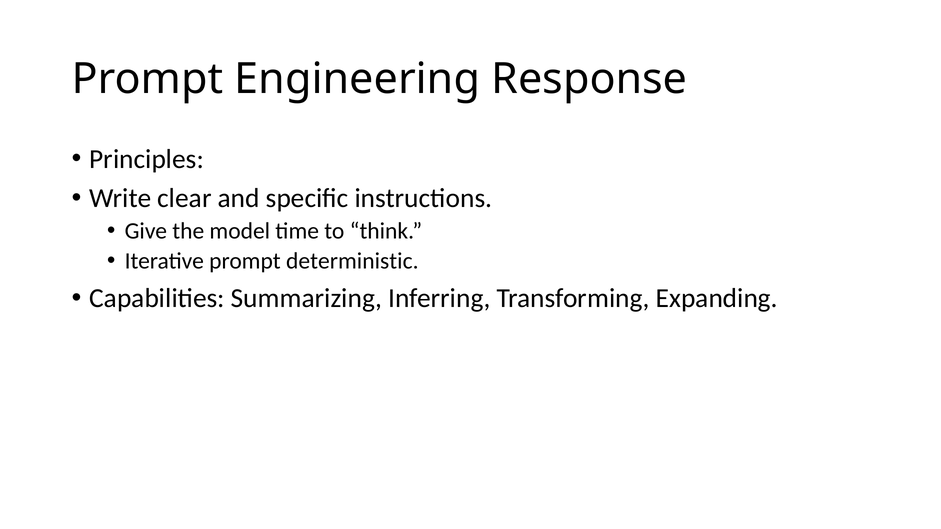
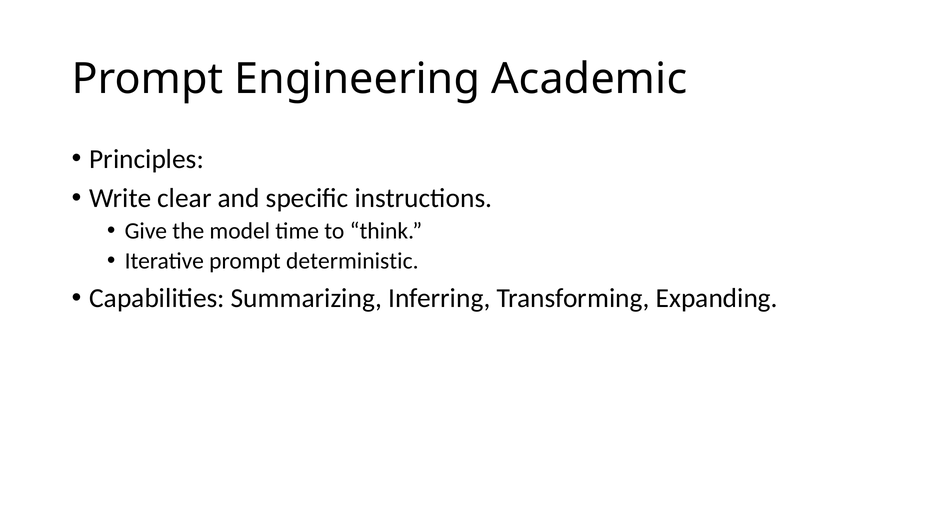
Response: Response -> Academic (589, 79)
